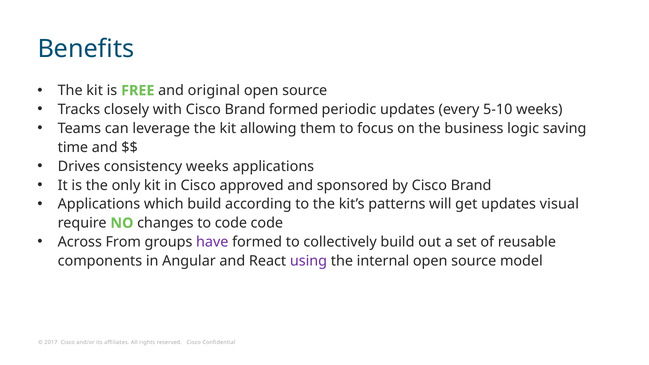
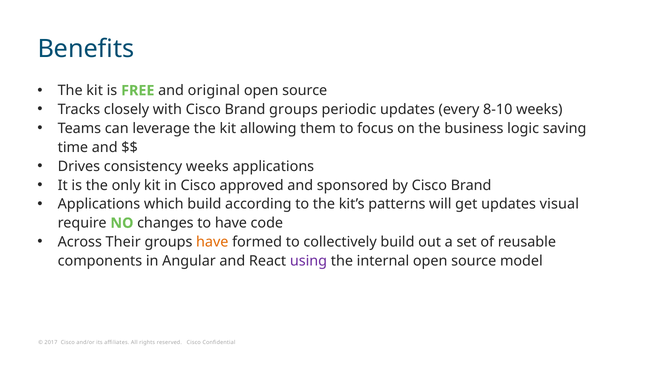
Brand formed: formed -> groups (293, 110)
5-10: 5-10 -> 8-10 (498, 110)
to code: code -> have (231, 223)
From: From -> Their (123, 242)
have colour: purple -> orange (212, 242)
